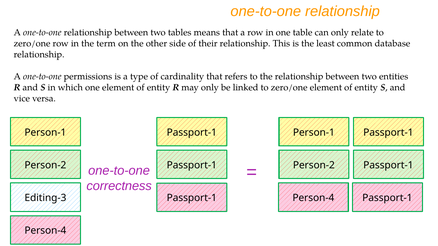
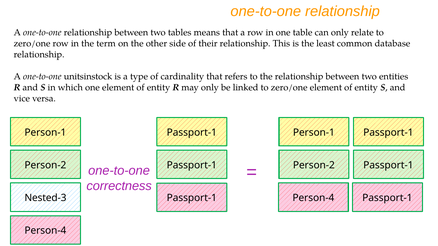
permissions: permissions -> unitsinstock (88, 77)
Editing-3: Editing-3 -> Nested-3 (45, 198)
